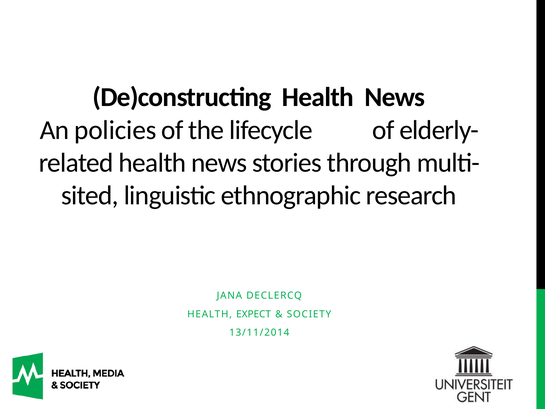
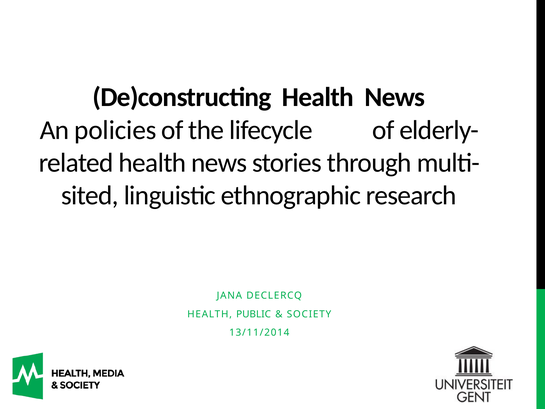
EXPECT: EXPECT -> PUBLIC (254, 314)
